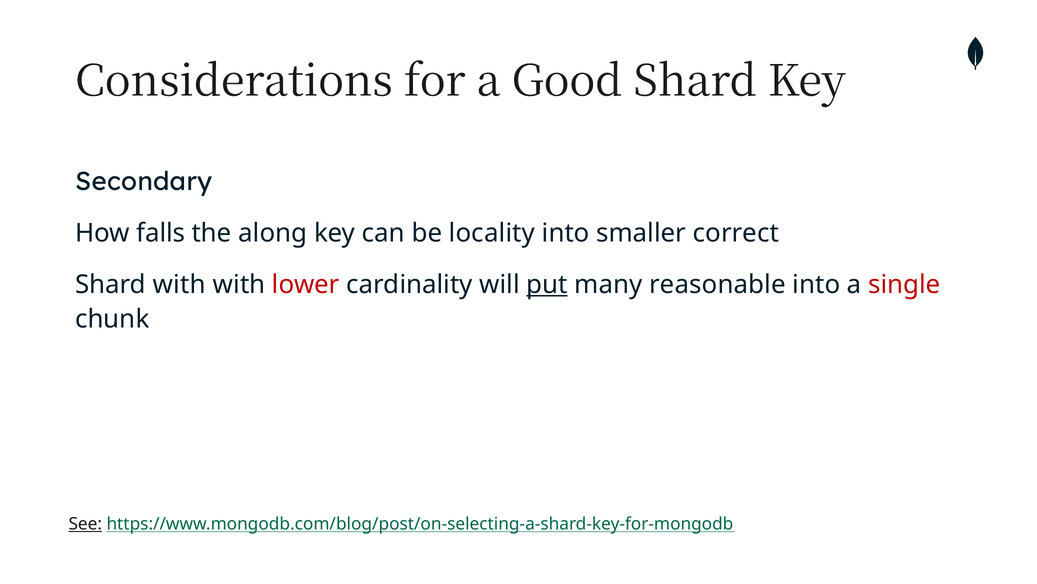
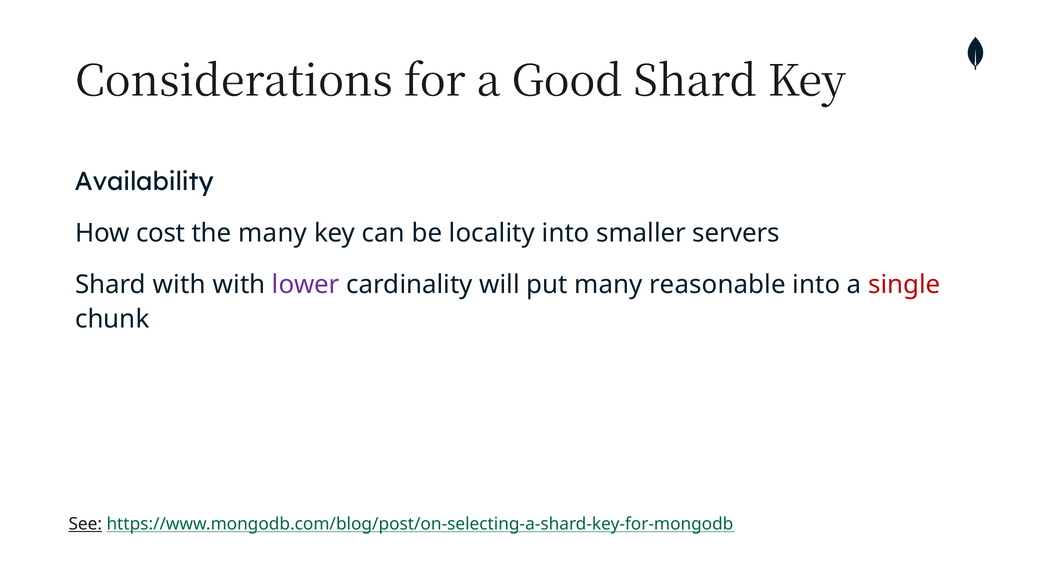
Secondary: Secondary -> Availability (144, 181)
falls: falls -> cost (161, 233)
the along: along -> many (273, 233)
correct: correct -> servers (736, 233)
lower colour: red -> purple (306, 284)
put underline: present -> none (547, 284)
